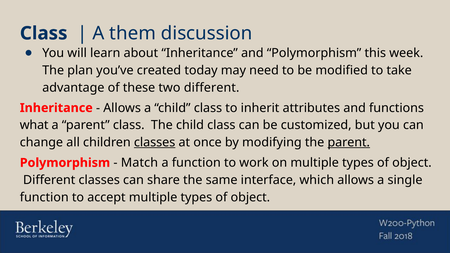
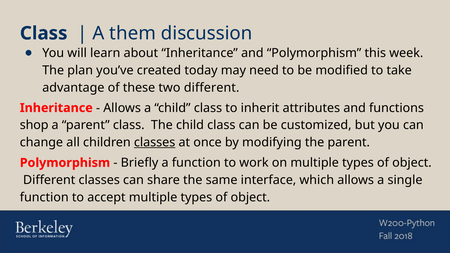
what: what -> shop (34, 125)
parent underline: present -> none (349, 142)
Match: Match -> Briefly (140, 163)
